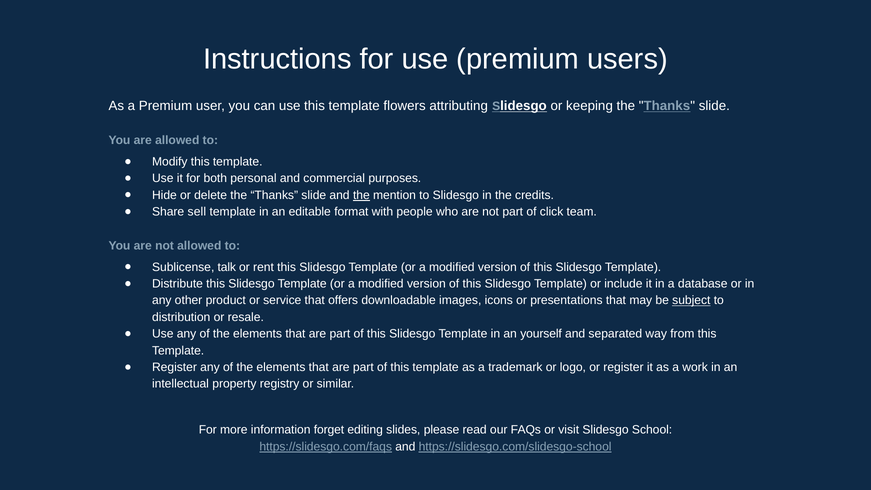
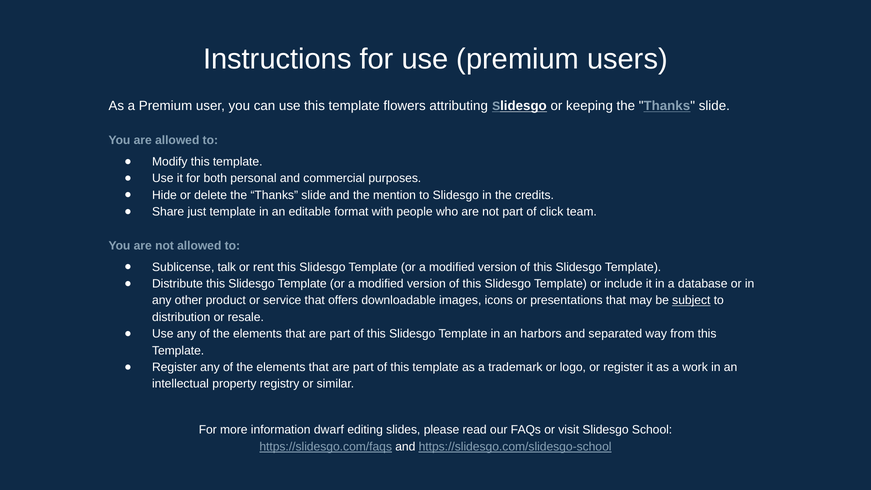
the underline: present -> none (361, 195)
sell: sell -> just (197, 212)
yourself: yourself -> harbors (541, 334)
forget: forget -> dwarf (329, 430)
